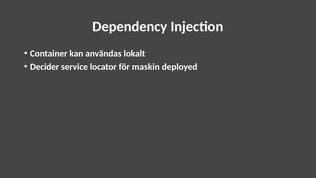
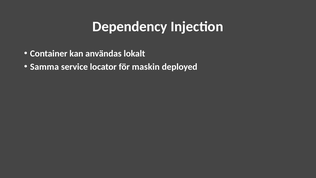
Decider: Decider -> Samma (44, 67)
